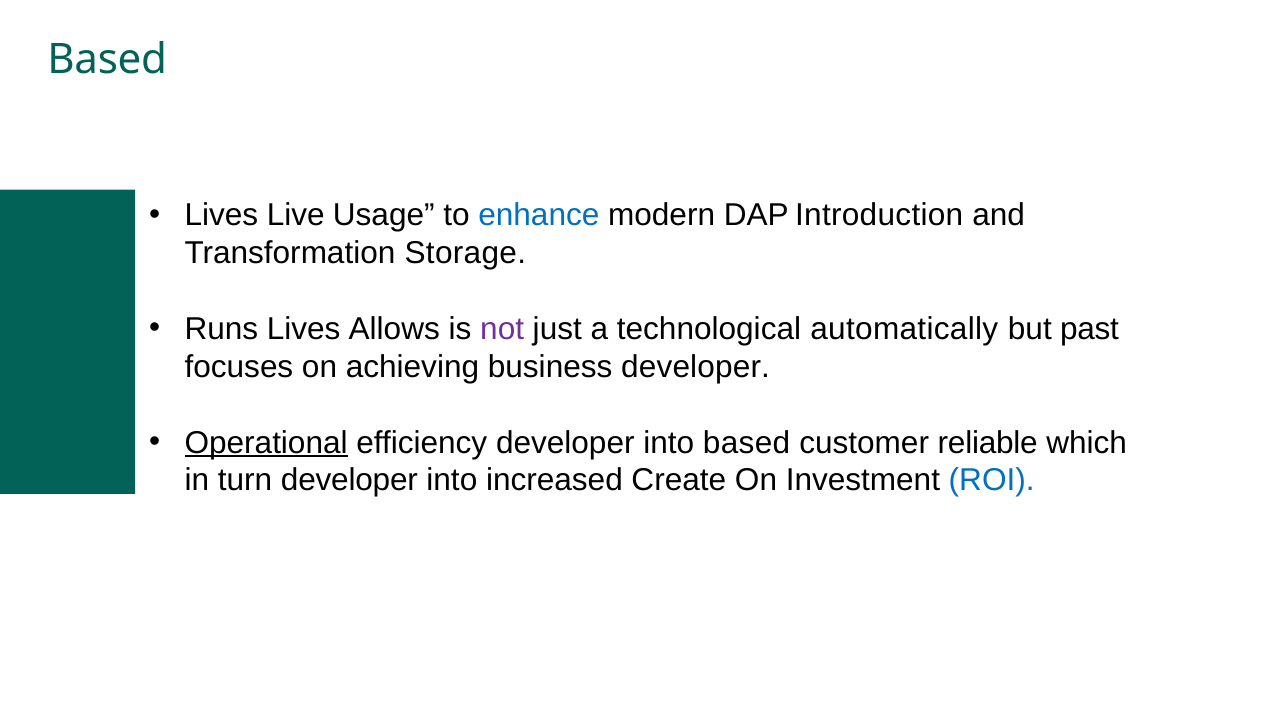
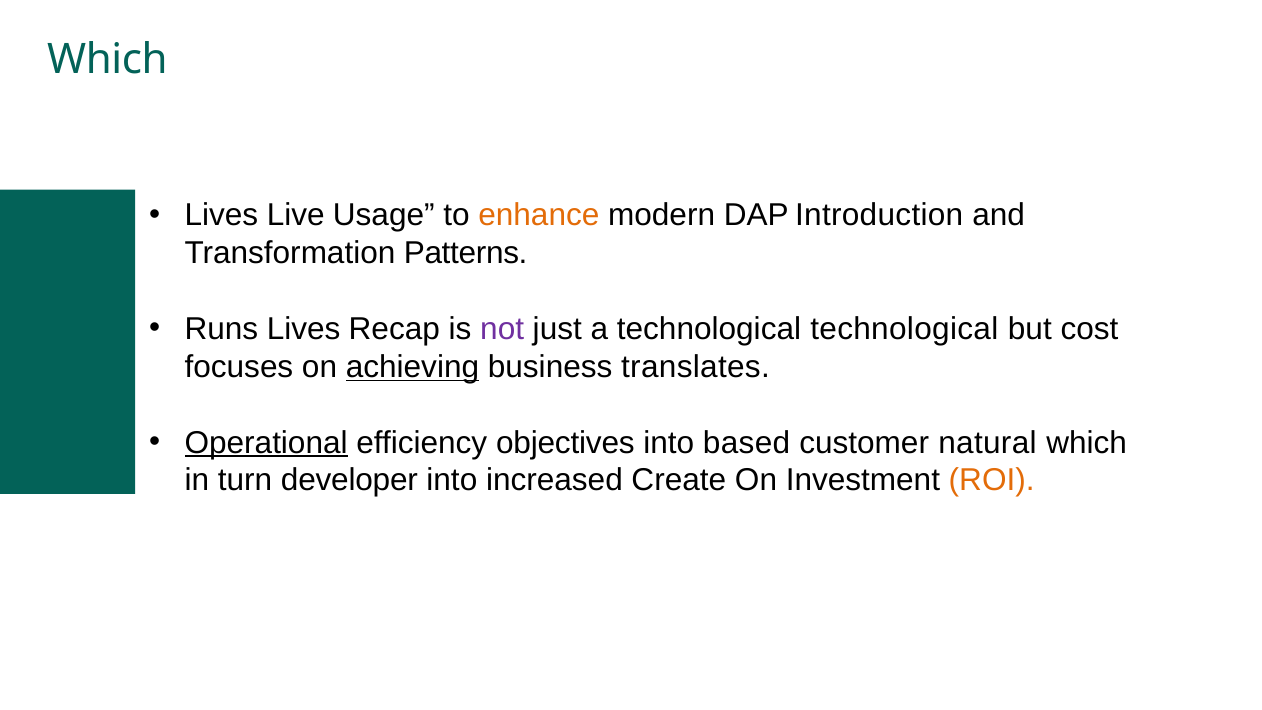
Based: Based -> Which (107, 60)
enhance colour: blue -> orange (539, 215)
Storage: Storage -> Patterns (466, 253)
Allows: Allows -> Recap (394, 329)
technological automatically: automatically -> technological (904, 329)
past: past -> cost (1089, 329)
achieving underline: none -> present (412, 367)
business developer: developer -> translates (695, 367)
efficiency developer: developer -> objectives (565, 443)
reliable: reliable -> natural (987, 443)
ROI colour: blue -> orange (992, 480)
